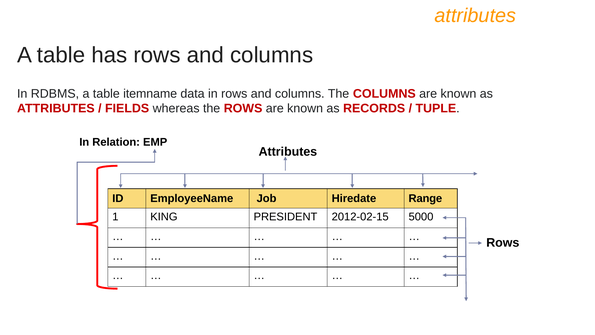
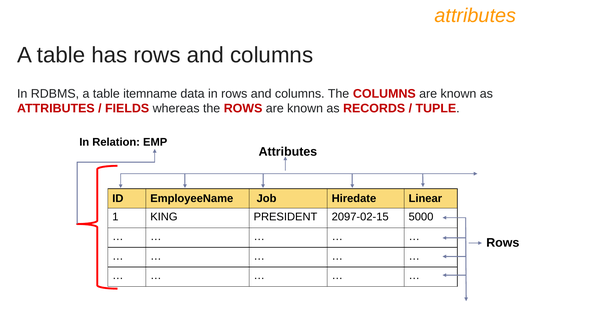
Range: Range -> Linear (425, 198)
2012-02-15: 2012-02-15 -> 2097-02-15 (360, 217)
